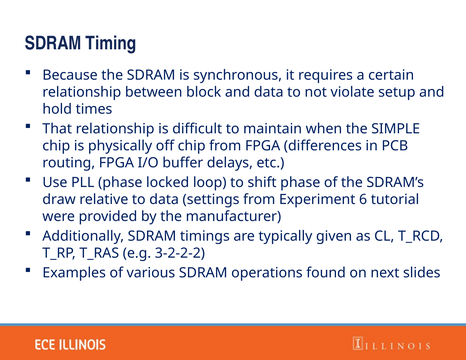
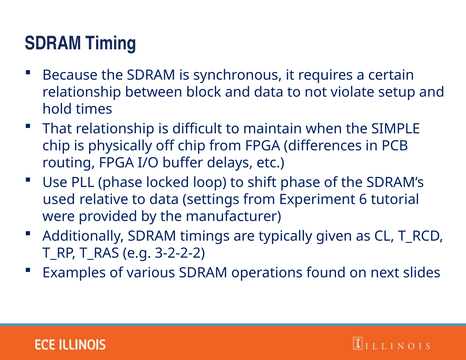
draw: draw -> used (59, 200)
